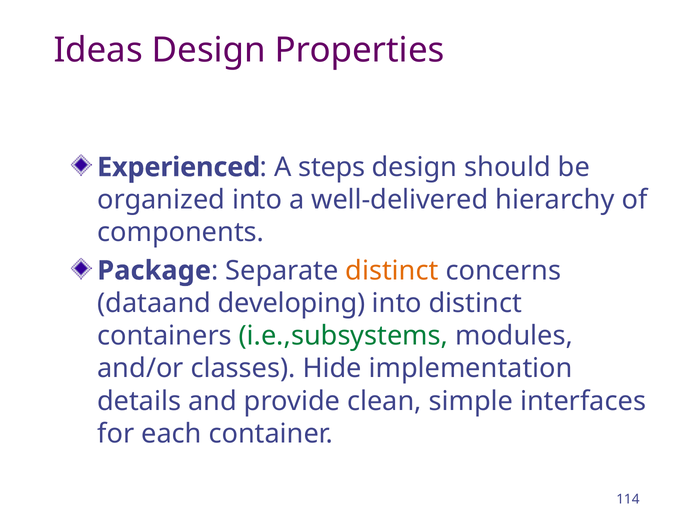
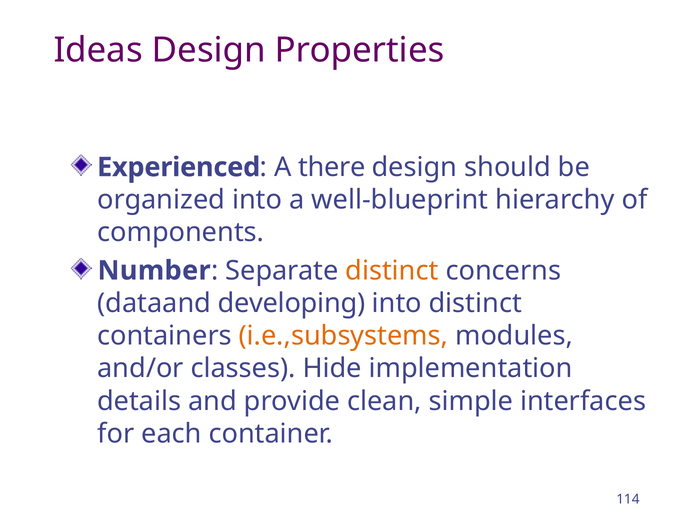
steps: steps -> there (332, 167)
well-delivered: well-delivered -> well-blueprint (400, 200)
Package: Package -> Number (154, 271)
i.e.,subsystems colour: green -> orange (343, 336)
